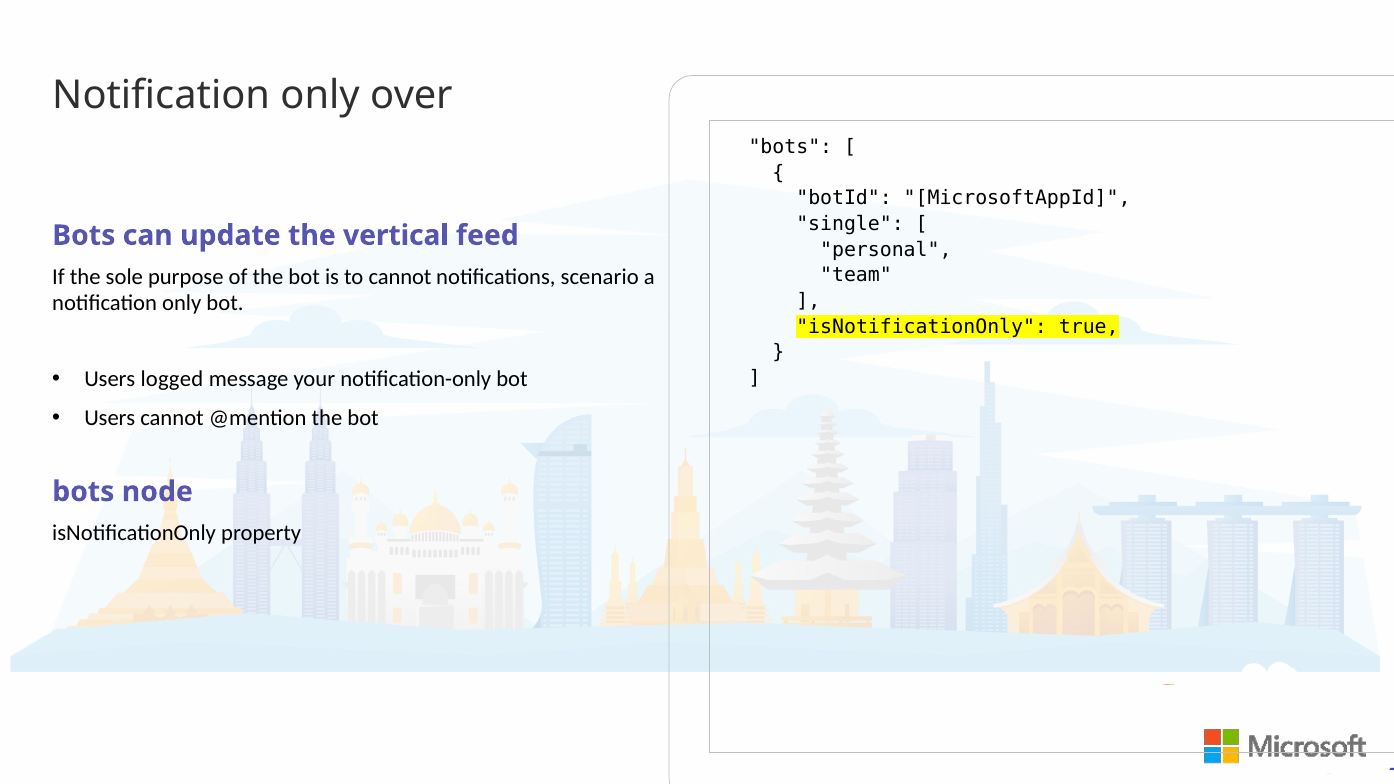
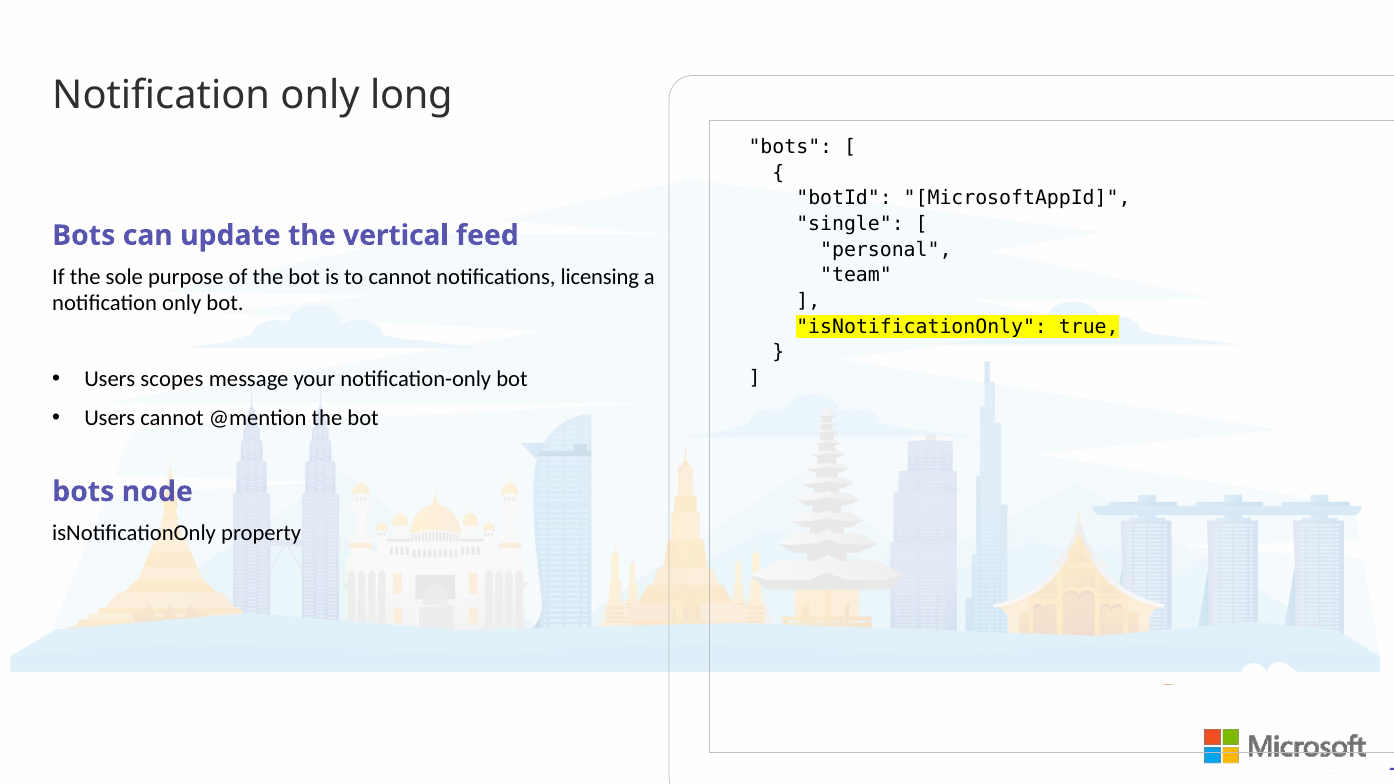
over: over -> long (411, 96)
scenario: scenario -> licensing (600, 277)
logged: logged -> scopes (172, 379)
